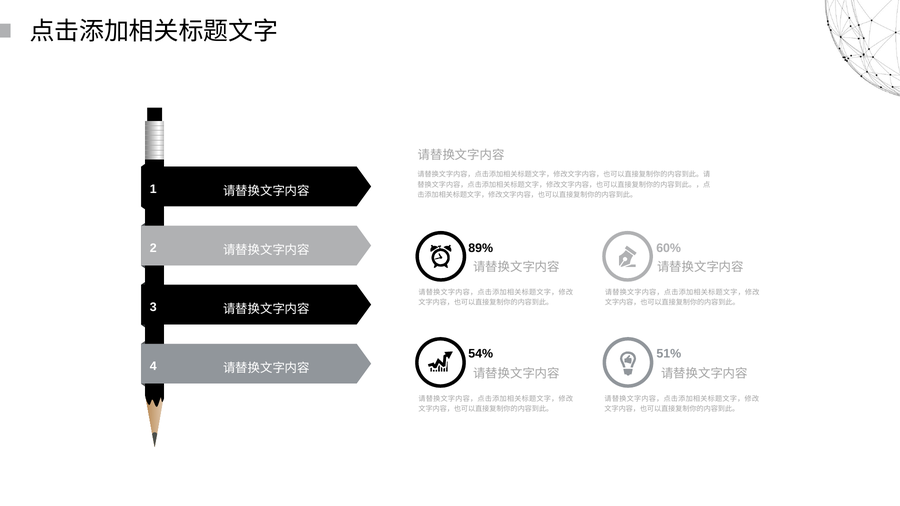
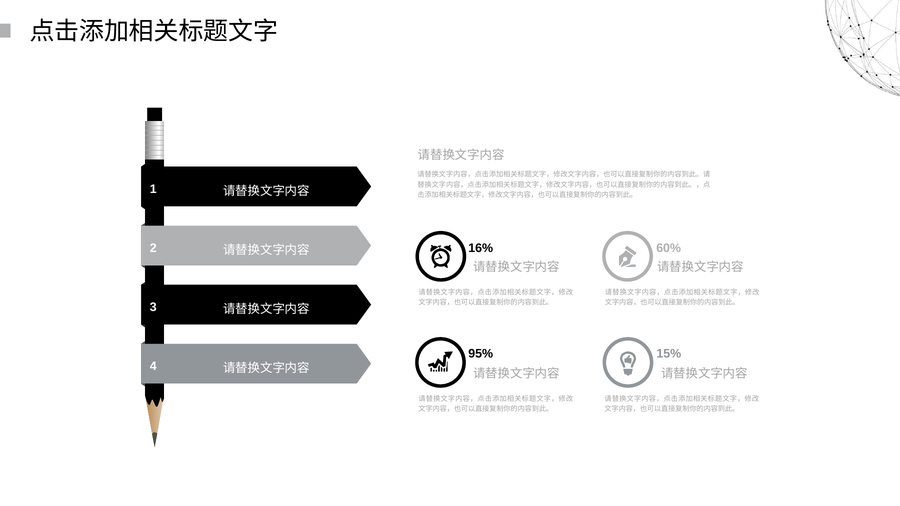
89%: 89% -> 16% (481, 248)
54%: 54% -> 95% (481, 354)
51%: 51% -> 15% (669, 354)
